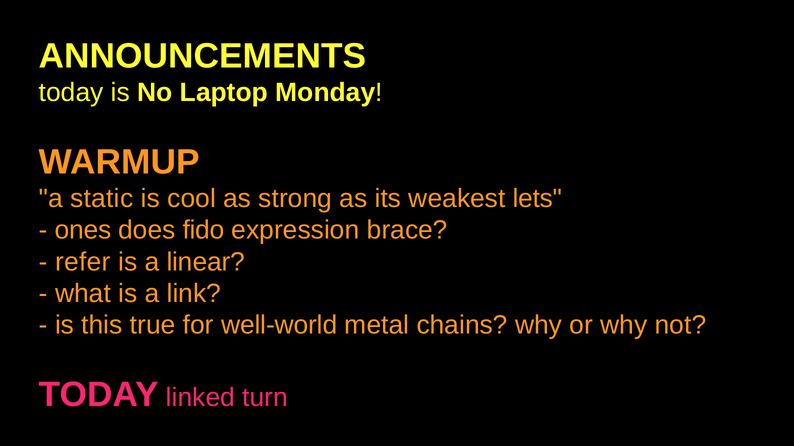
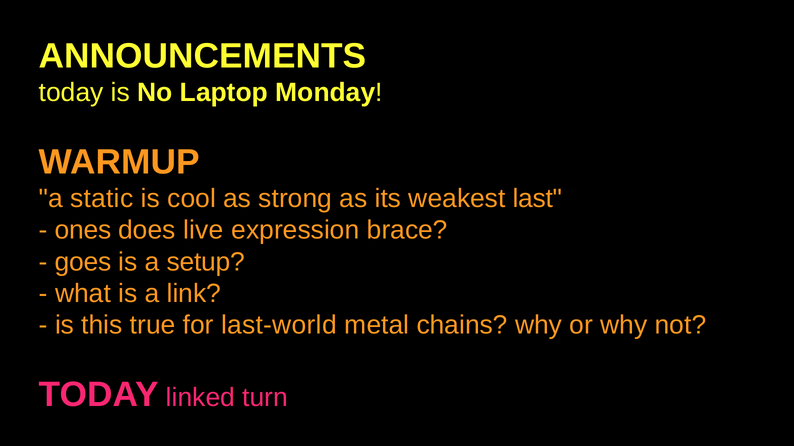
lets: lets -> last (538, 199)
fido: fido -> live (203, 230)
refer: refer -> goes (83, 262)
linear: linear -> setup (206, 262)
well-world: well-world -> last-world (279, 326)
